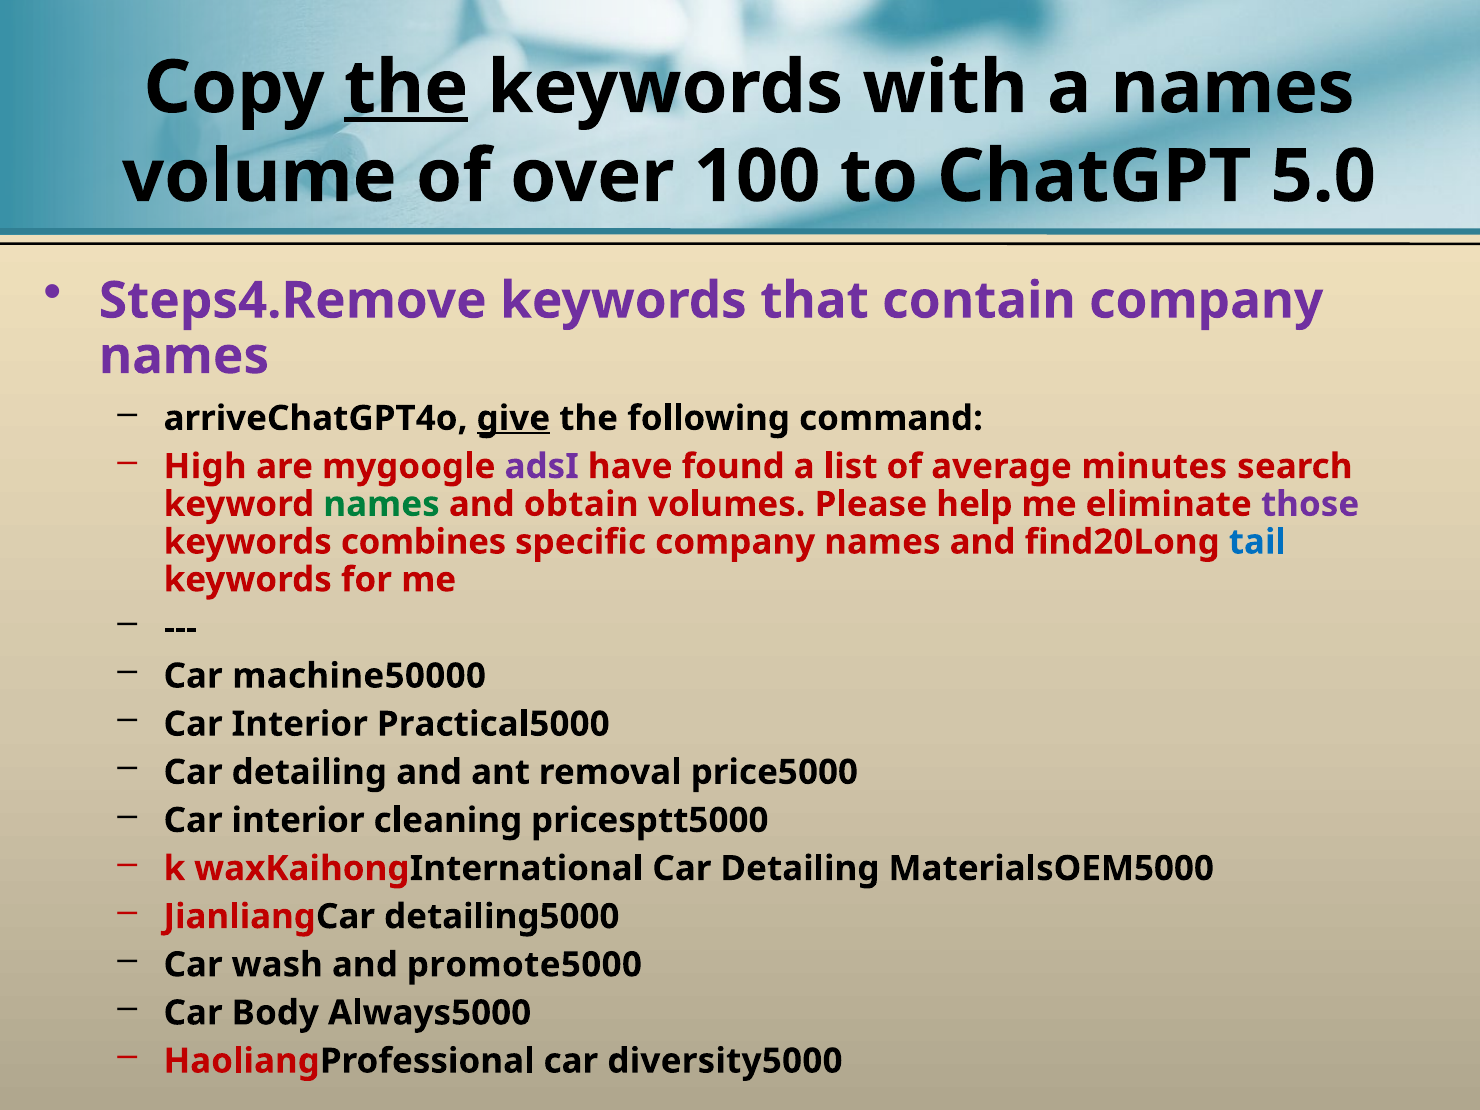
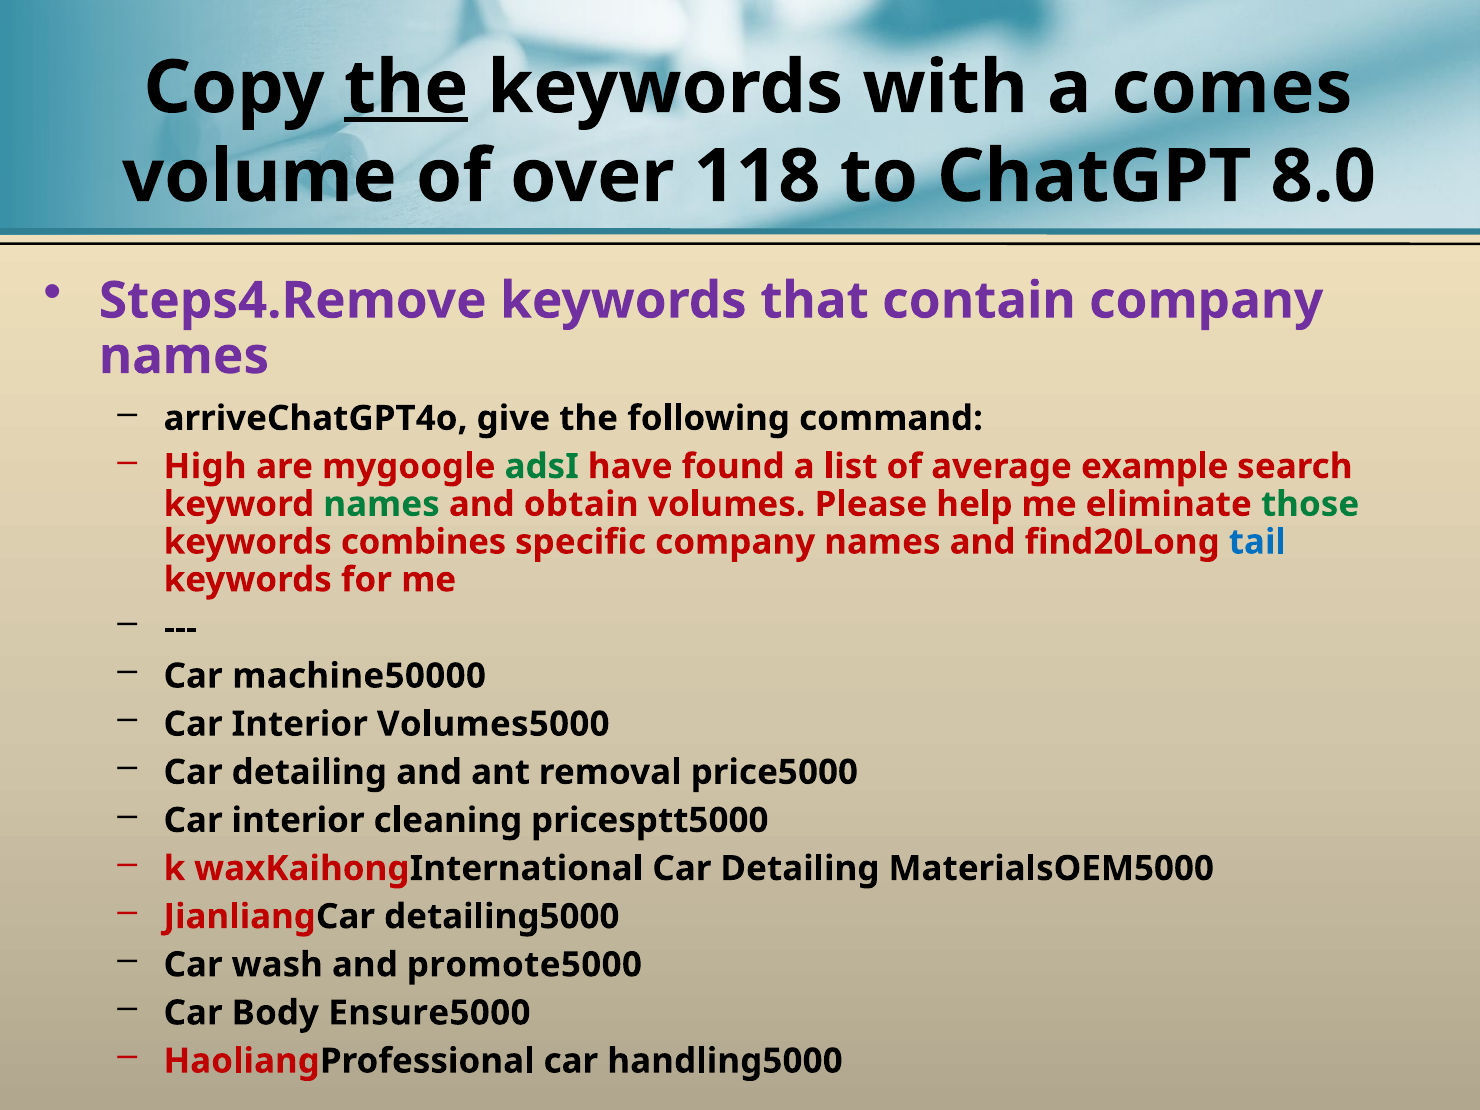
a names: names -> comes (1232, 88)
100: 100 -> 118 (757, 177)
5.0: 5.0 -> 8.0 (1323, 177)
give underline: present -> none (513, 418)
adsI colour: purple -> green (542, 466)
minutes: minutes -> example (1155, 466)
those colour: purple -> green (1310, 504)
Practical5000: Practical5000 -> Volumes5000 (493, 724)
Always5000: Always5000 -> Ensure5000 (429, 1013)
diversity5000: diversity5000 -> handling5000 (725, 1061)
